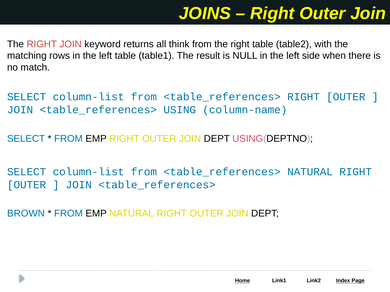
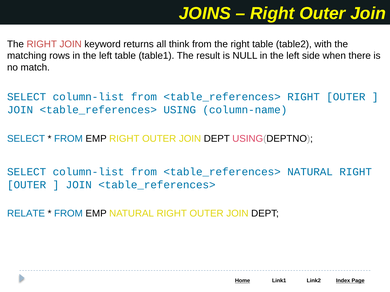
BROWN: BROWN -> RELATE (26, 214)
